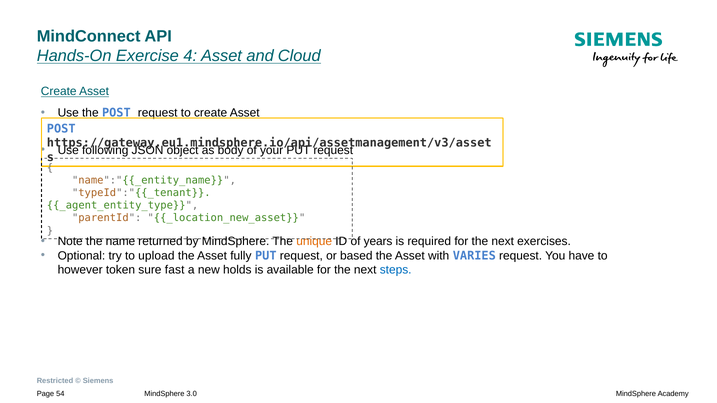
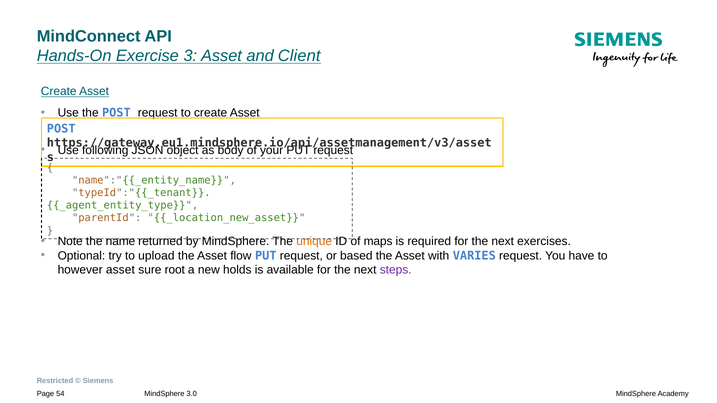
4: 4 -> 3 (190, 56)
Cloud: Cloud -> Client (299, 56)
years: years -> maps (378, 242)
fully: fully -> flow (241, 256)
however token: token -> asset (120, 270)
fast: fast -> root (175, 270)
steps colour: blue -> purple (396, 270)
